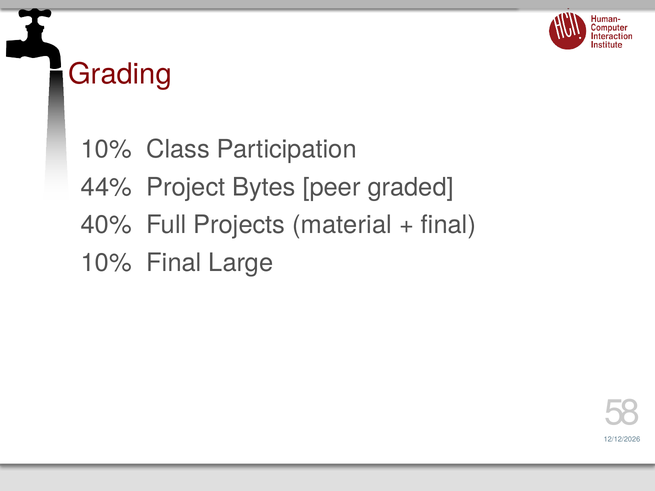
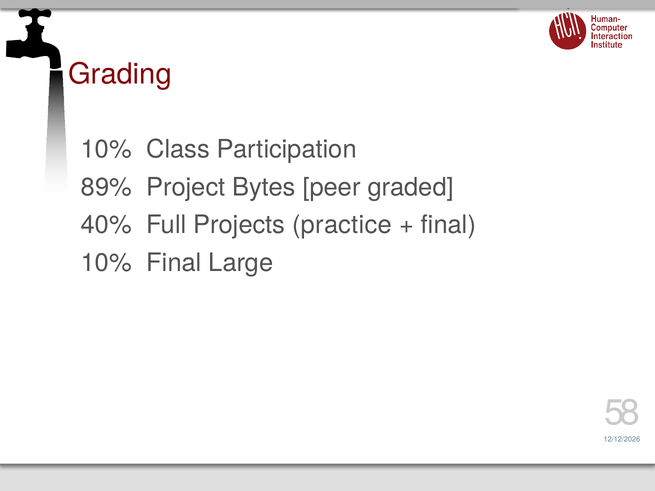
44%: 44% -> 89% (106, 187)
material: material -> practice (342, 225)
